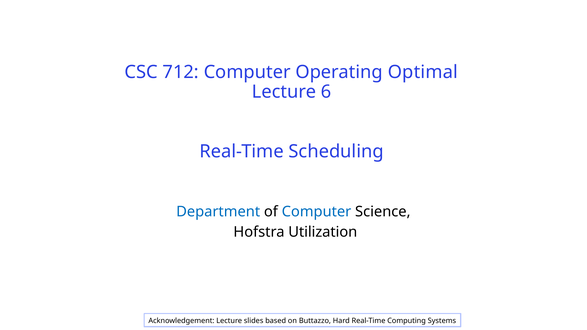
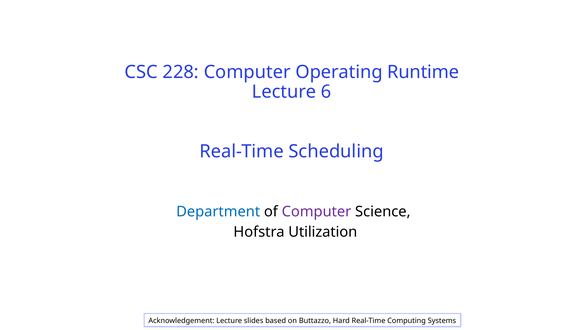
712: 712 -> 228 (181, 72)
Optimal: Optimal -> Runtime (423, 72)
Computer colour: blue -> purple (316, 212)
